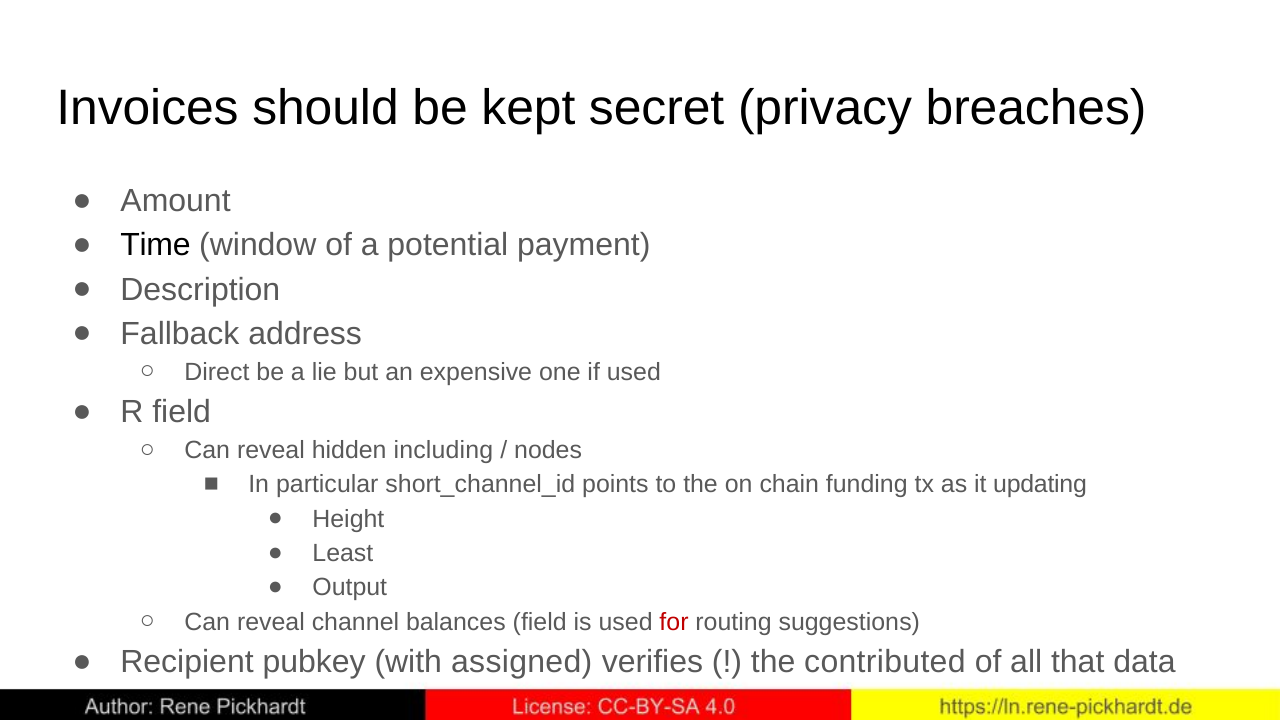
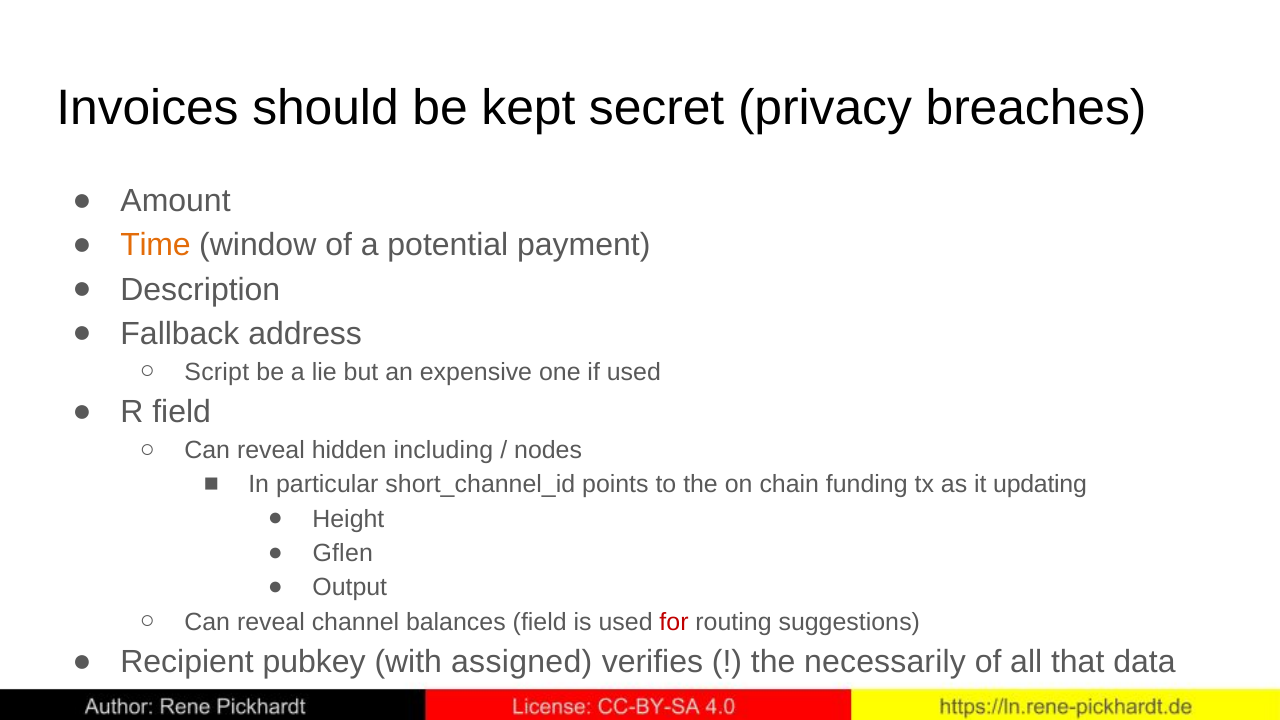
Time colour: black -> orange (156, 245)
Direct: Direct -> Script (217, 372)
Least: Least -> Gflen (343, 553)
contributed: contributed -> necessarily (885, 662)
